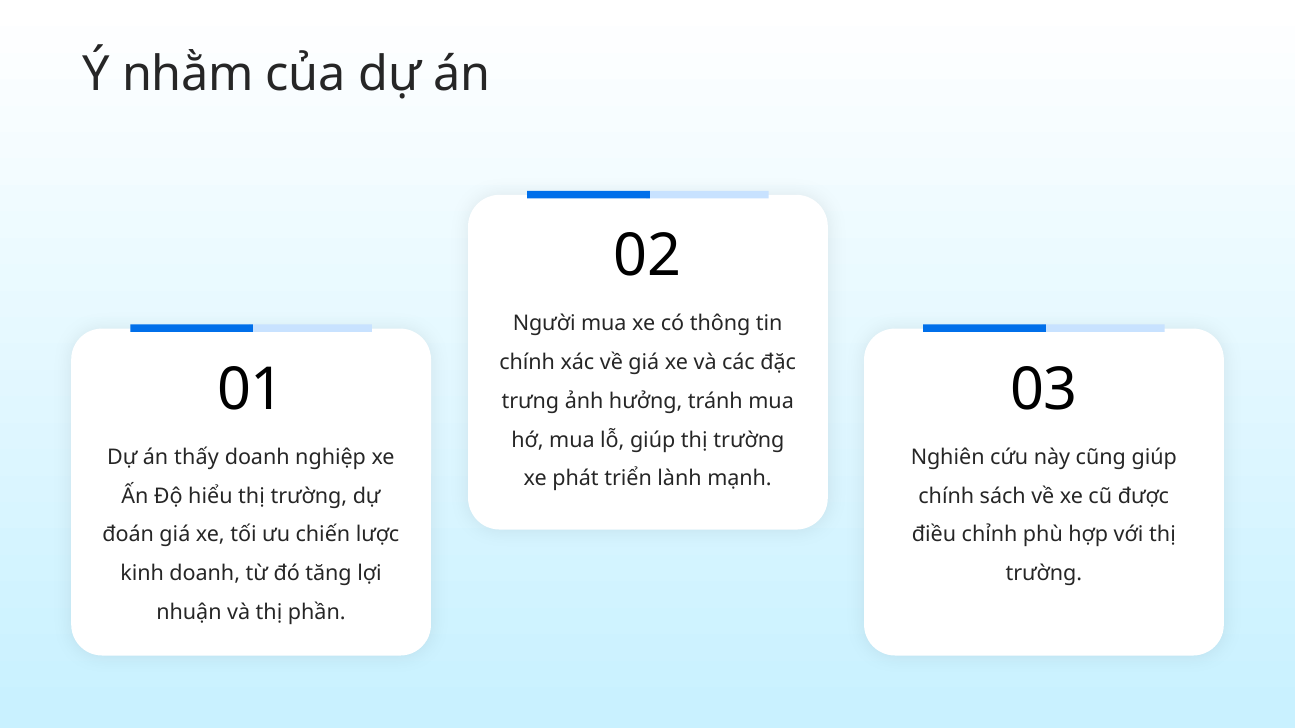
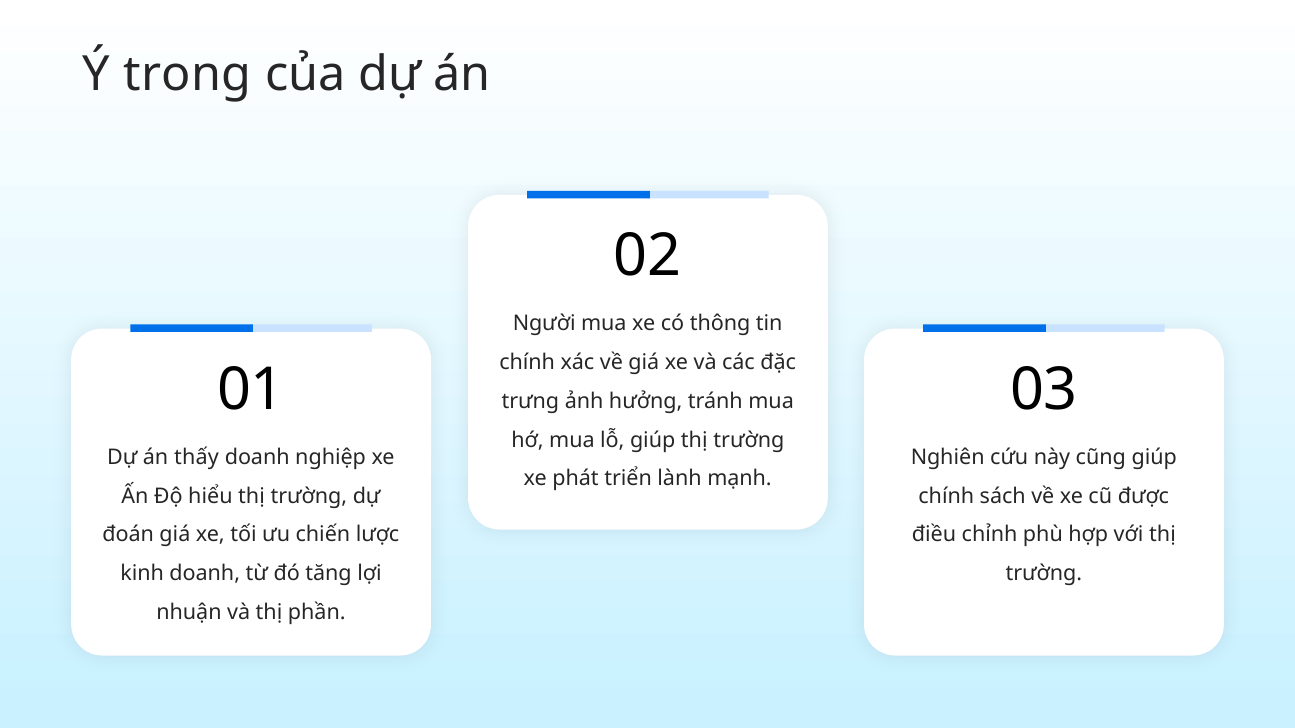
nhằm: nhằm -> trong (187, 74)
